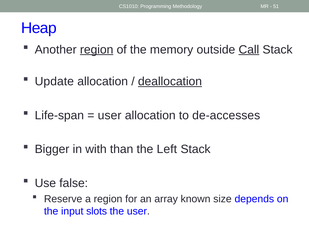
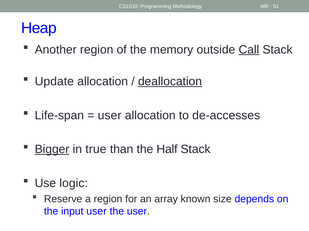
region underline: present -> none (97, 50)
Bigger underline: none -> present (52, 150)
with: with -> true (96, 150)
Left: Left -> Half (167, 150)
false: false -> logic (74, 184)
input slots: slots -> user (97, 212)
